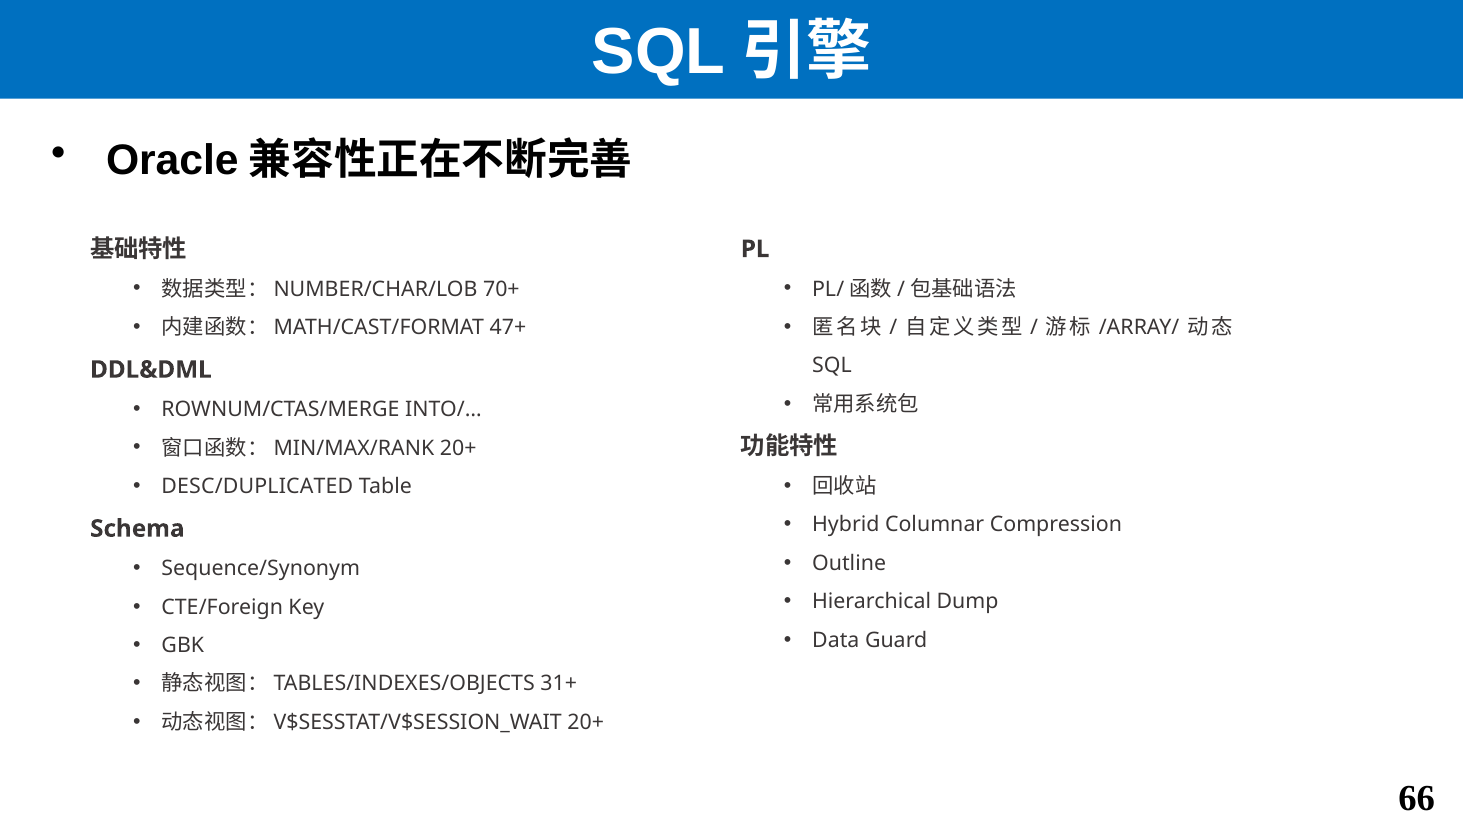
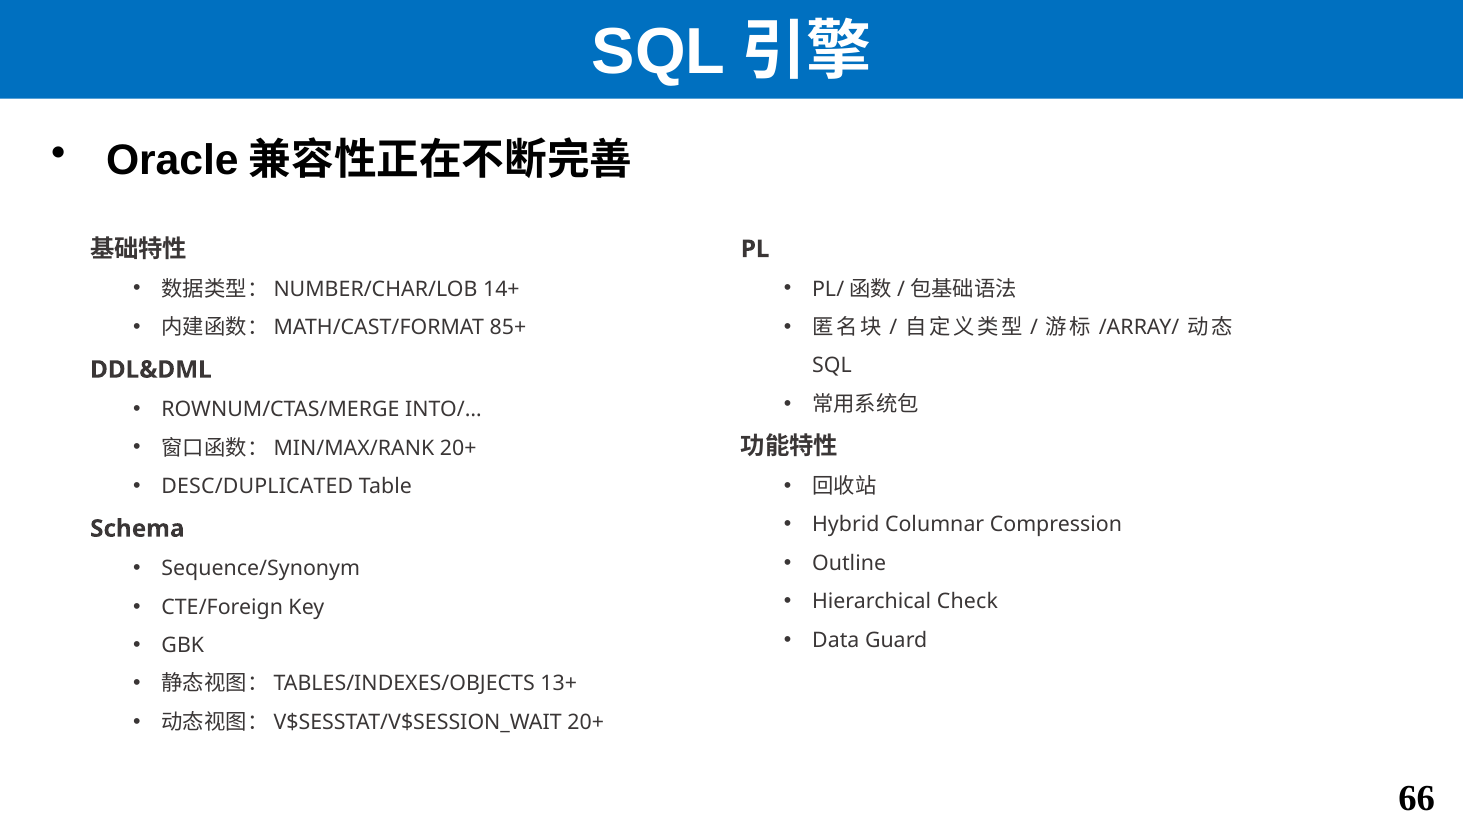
70+: 70+ -> 14+ (501, 289)
47+: 47+ -> 85+ (508, 327)
Dump: Dump -> Check (967, 602)
31+: 31+ -> 13+ (559, 684)
